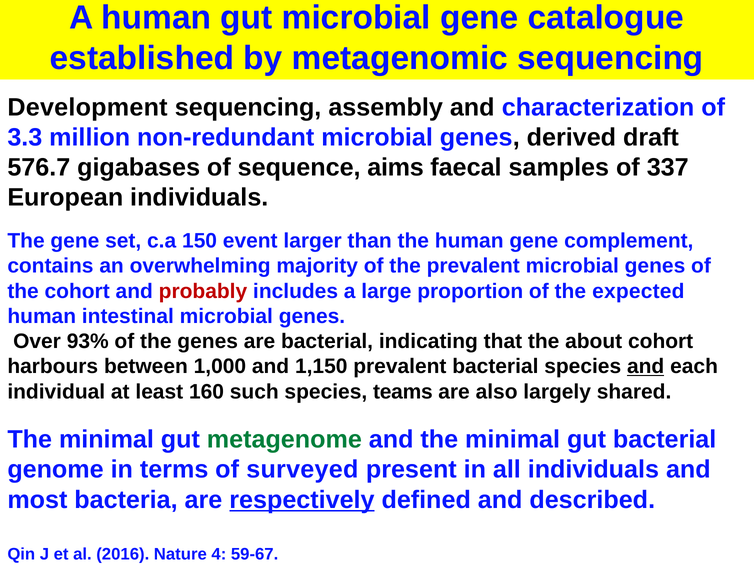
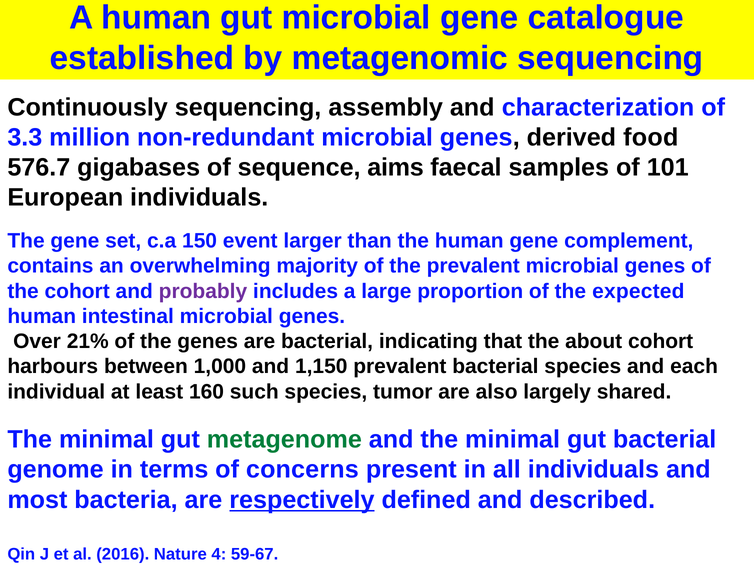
Development: Development -> Continuously (88, 107)
draft: draft -> food (651, 137)
337: 337 -> 101 (668, 168)
probably colour: red -> purple (203, 291)
93%: 93% -> 21% (88, 342)
and underline: present -> none (646, 367)
teams: teams -> tumor (403, 392)
surveyed: surveyed -> concerns (302, 470)
